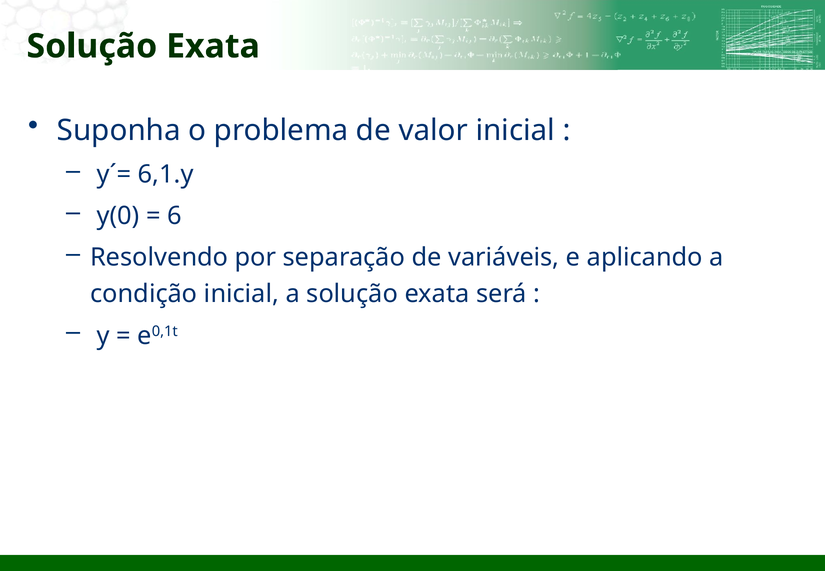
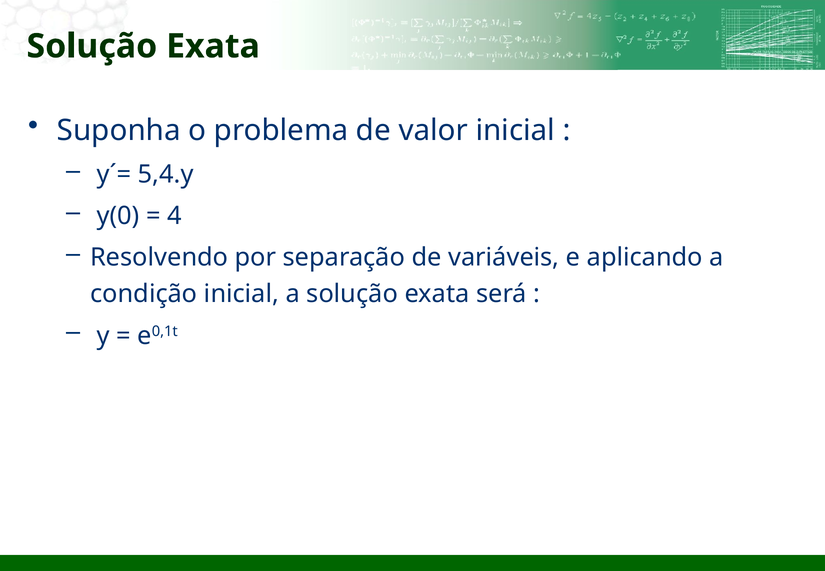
6,1.y: 6,1.y -> 5,4.y (166, 174)
6: 6 -> 4 (174, 216)
